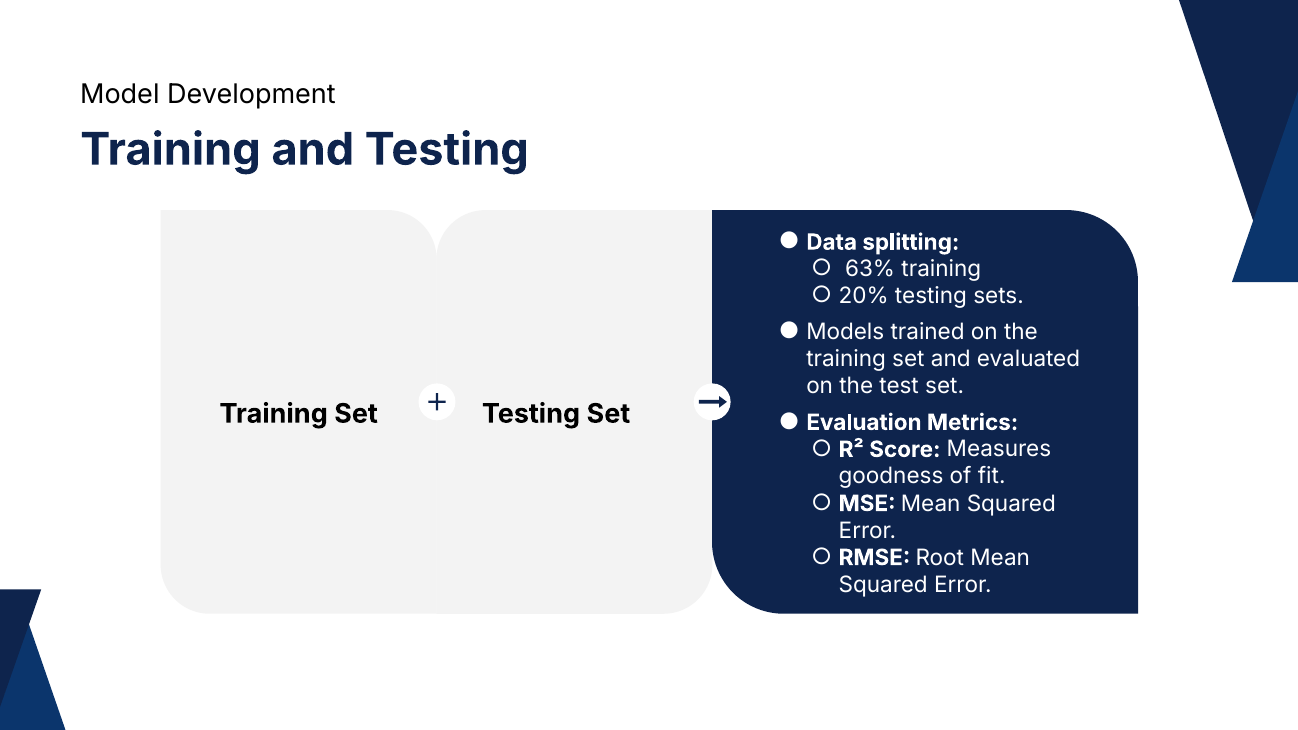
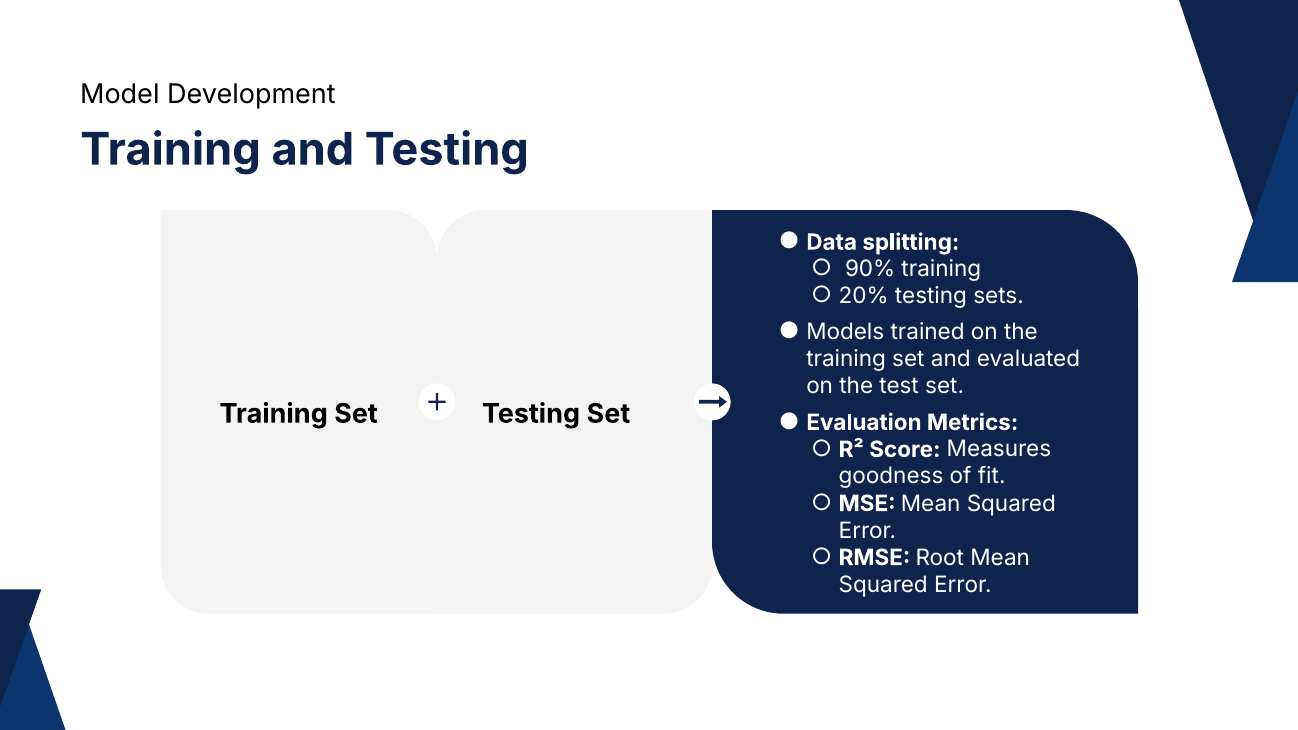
63%: 63% -> 90% (870, 269)
